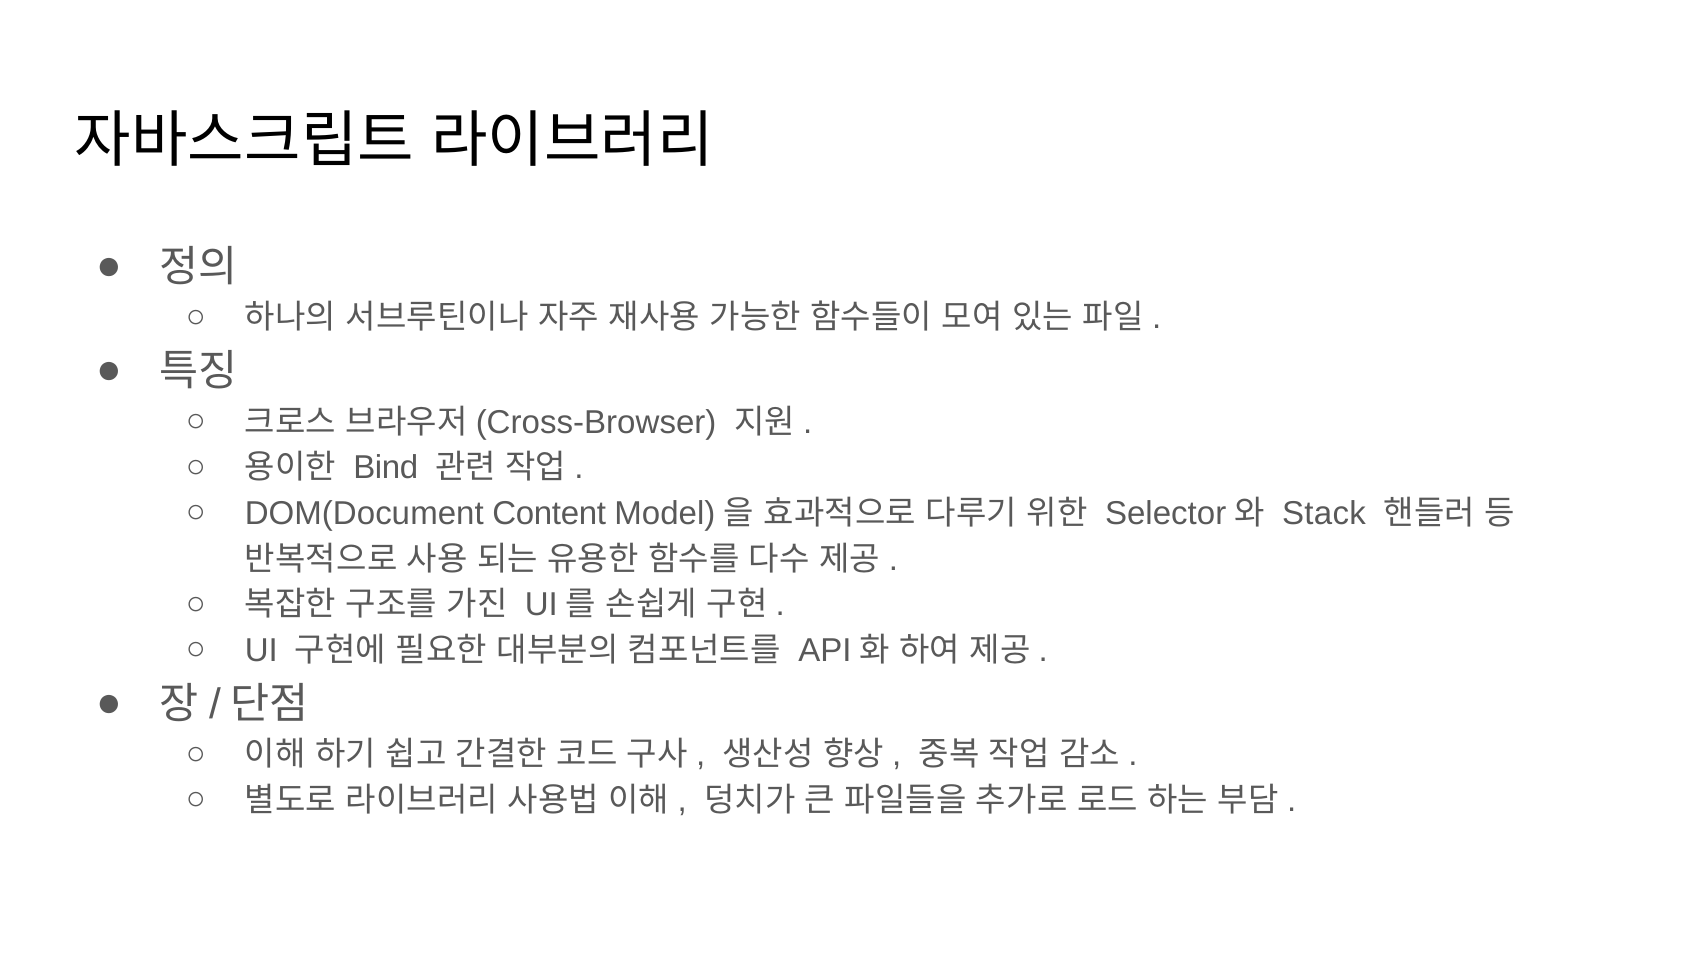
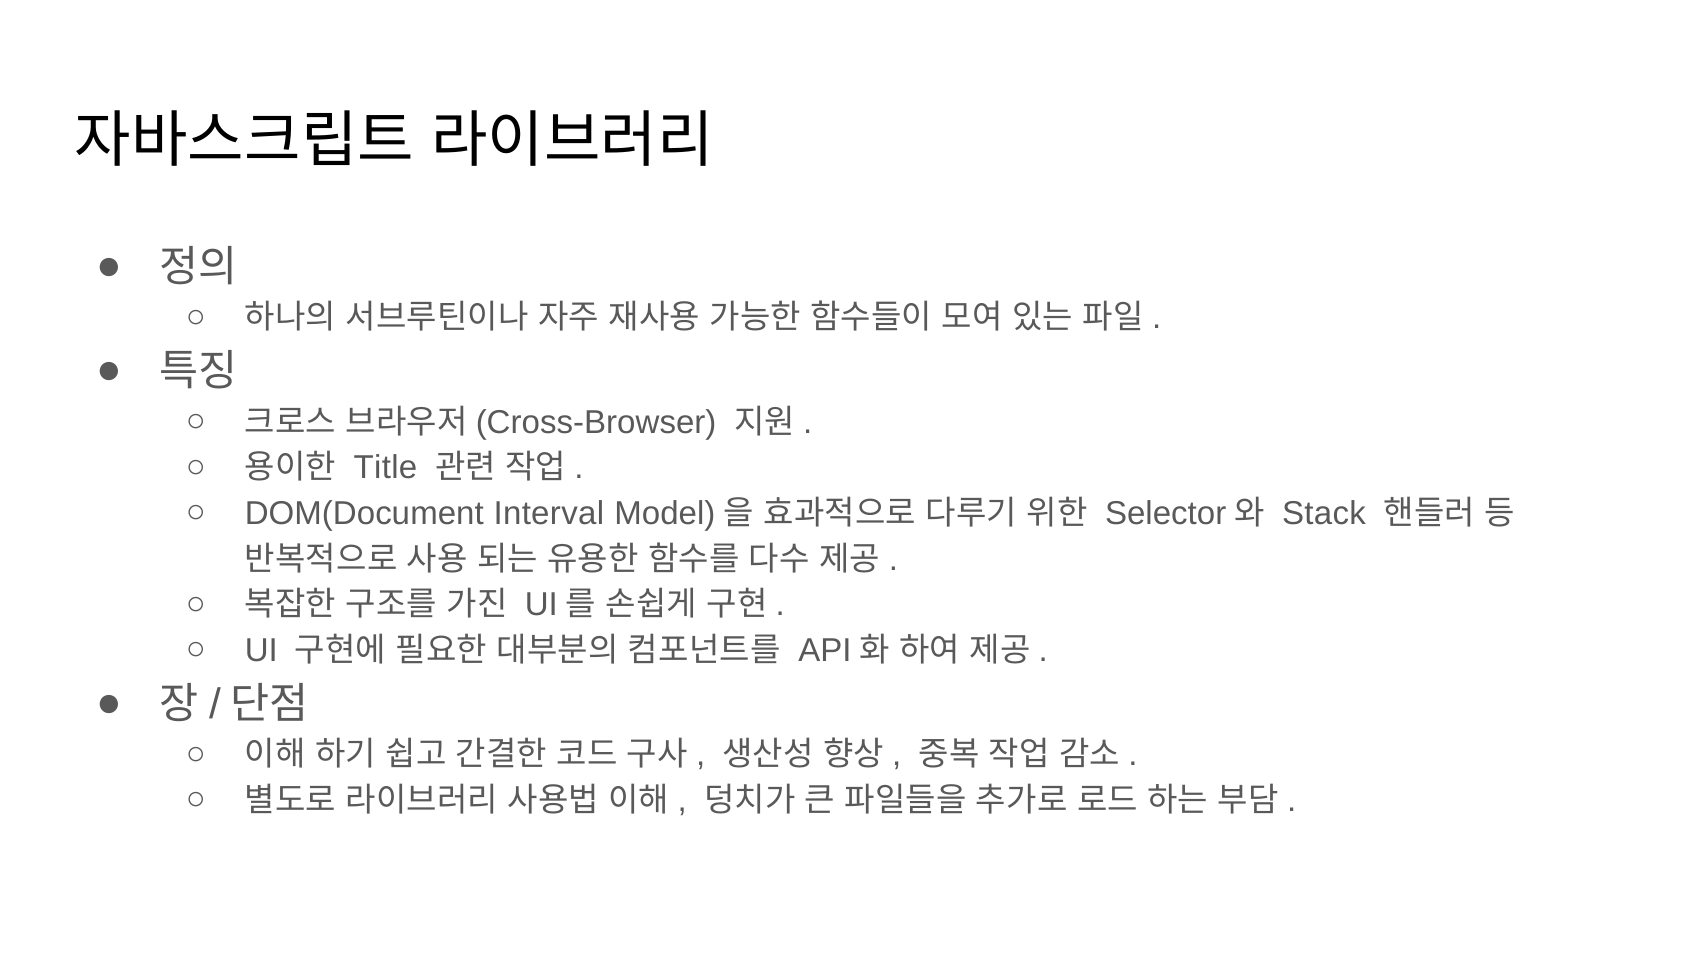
Bind: Bind -> Title (385, 468)
Content: Content -> Interval (549, 514)
